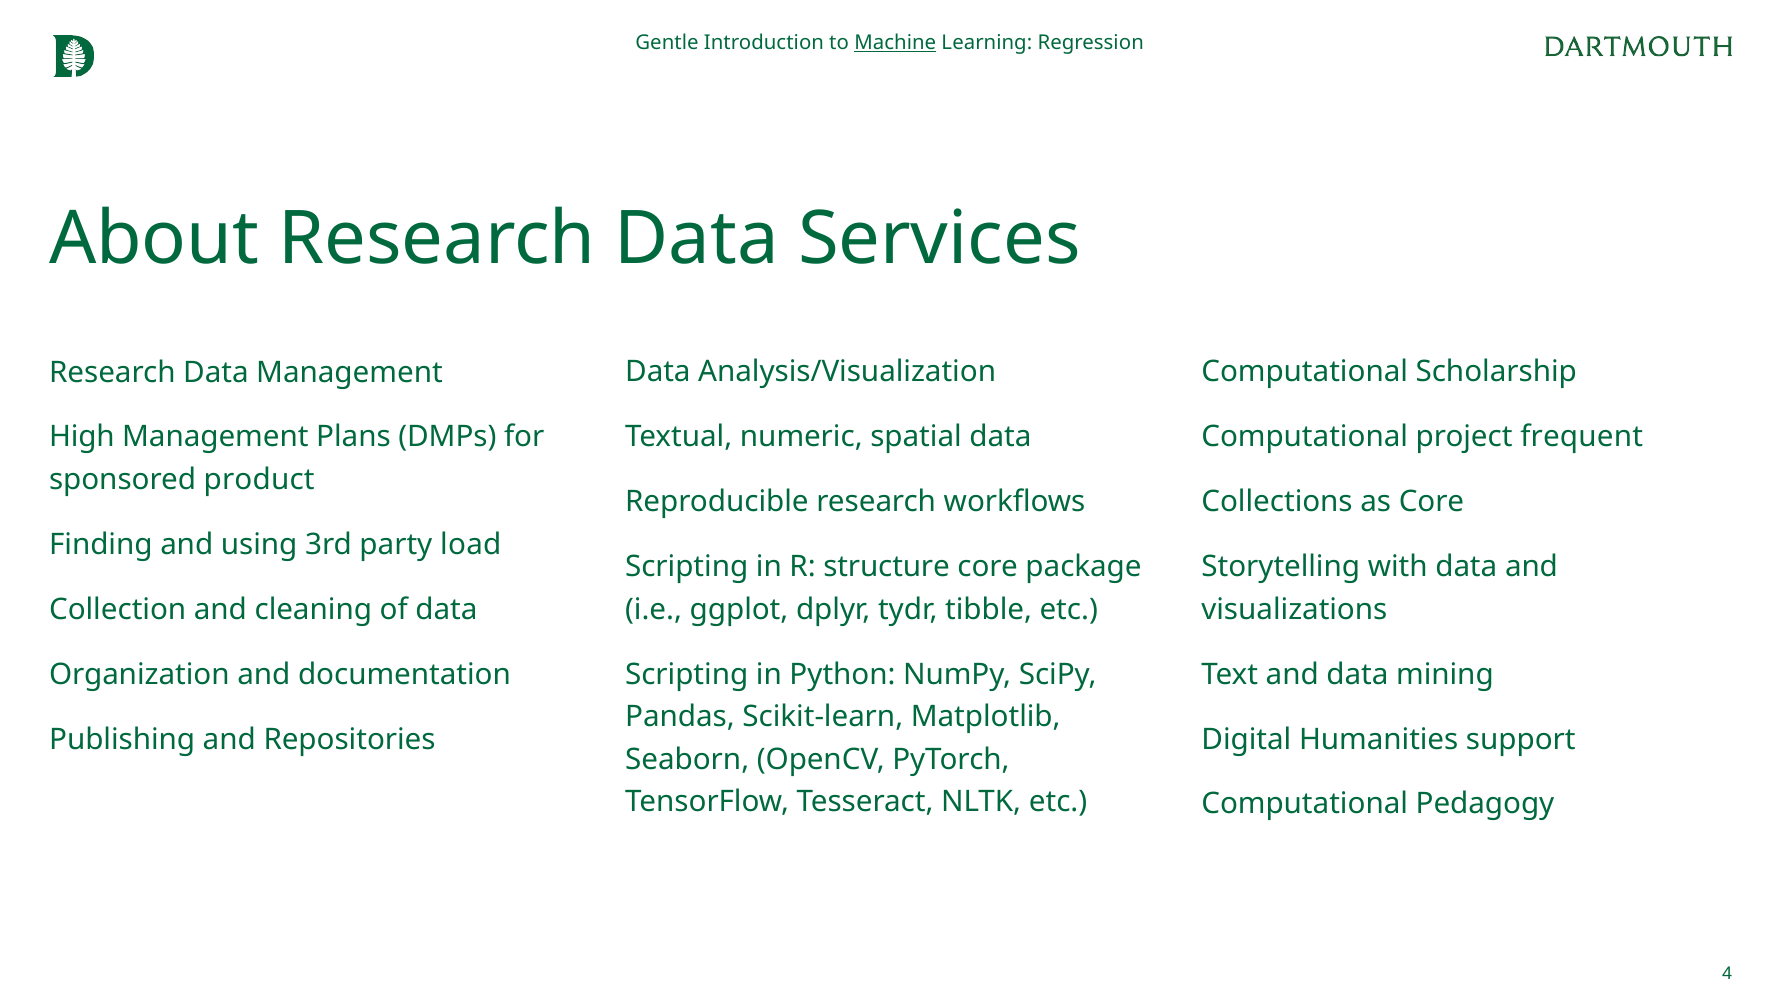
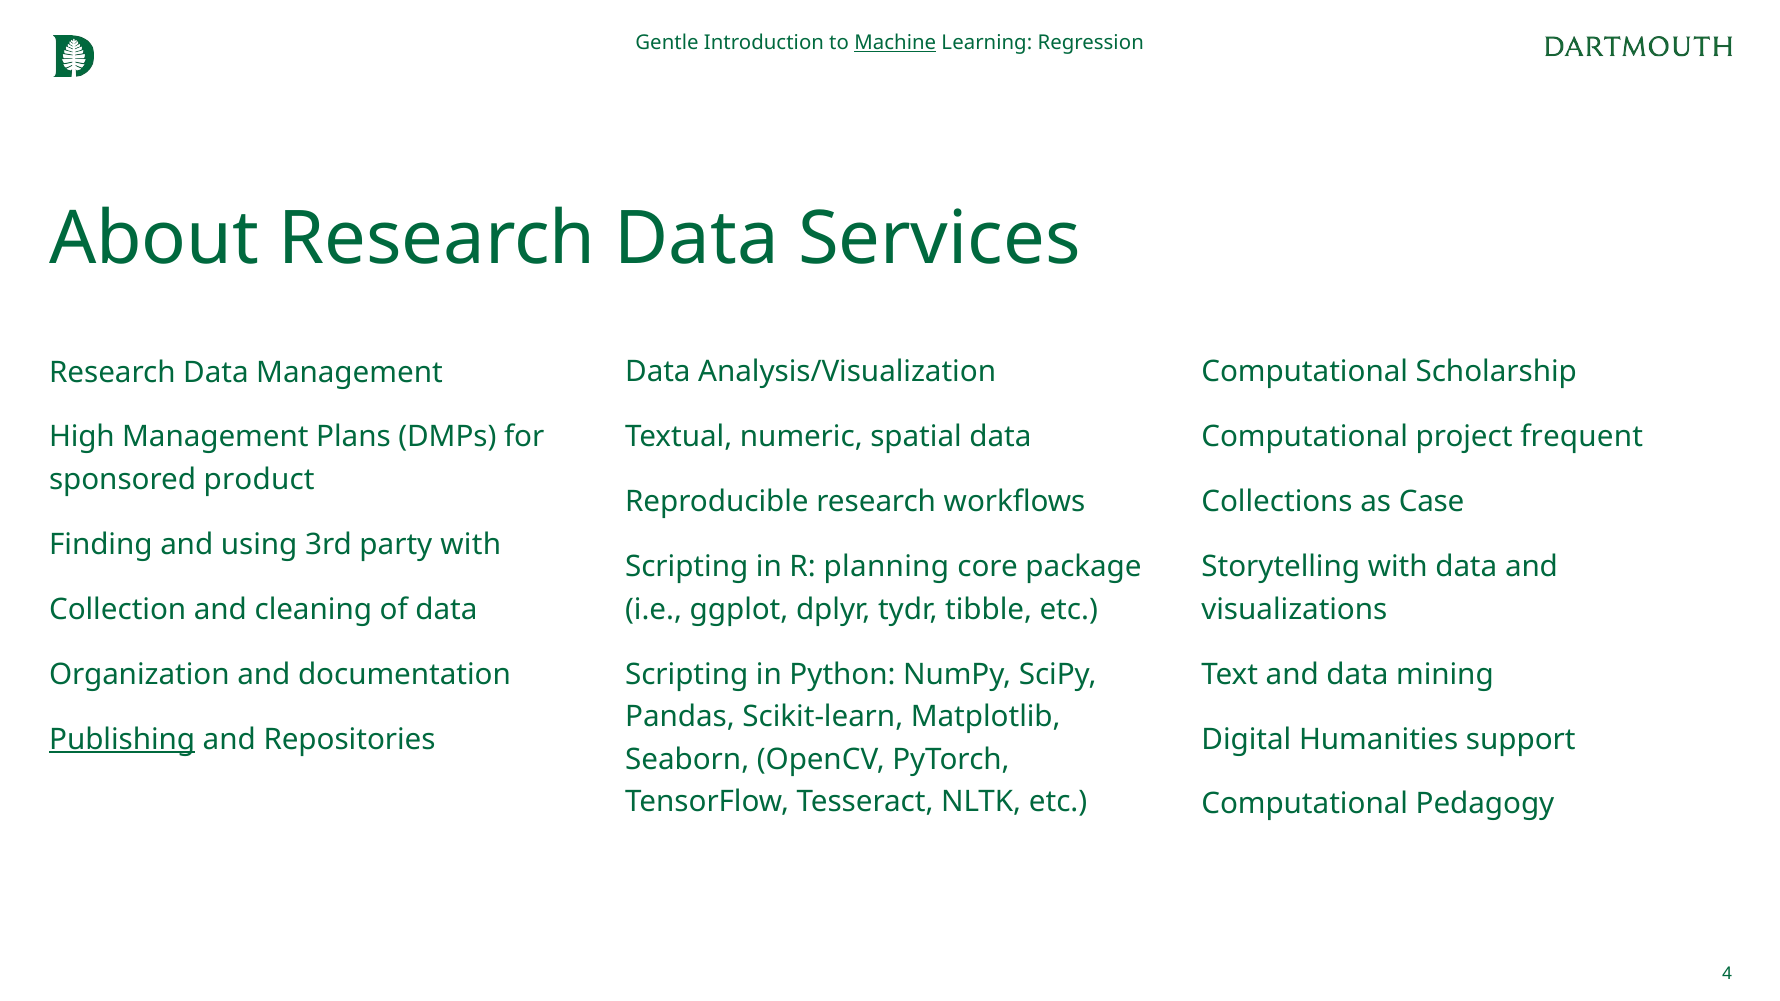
as Core: Core -> Case (1432, 502)
party load: load -> with (471, 545)
structure: structure -> planning (886, 567)
Publishing underline: none -> present (122, 740)
